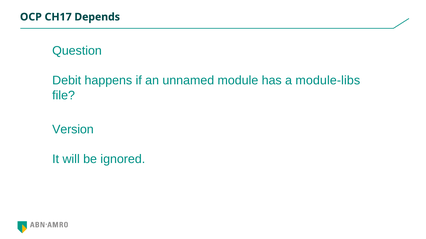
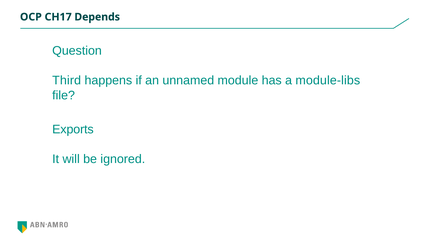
Debit: Debit -> Third (67, 81)
Version: Version -> Exports (73, 130)
